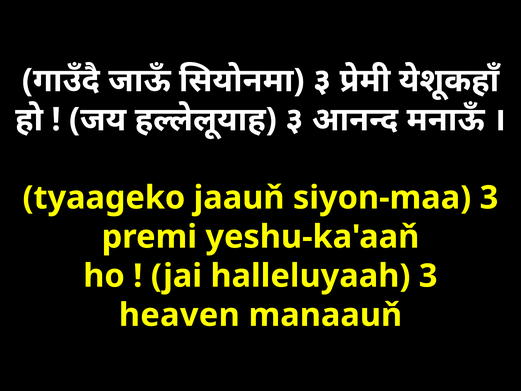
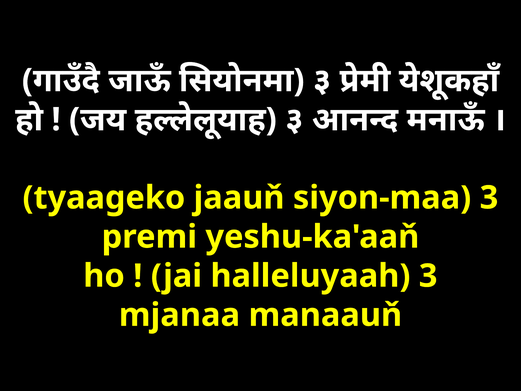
heaven: heaven -> mjanaa (179, 315)
